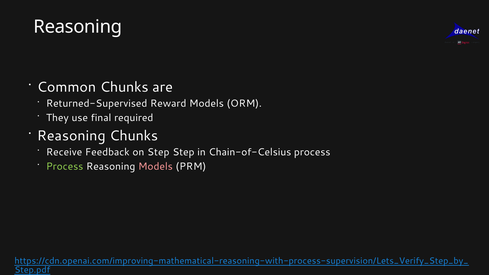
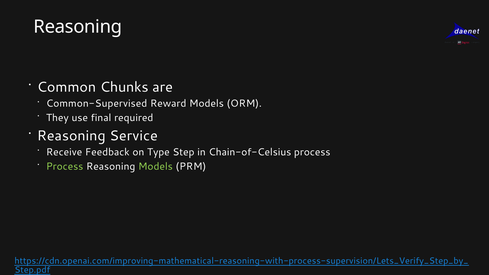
Returned-Supervised: Returned-Supervised -> Common-Supervised (97, 104)
Reasoning Chunks: Chunks -> Service (134, 136)
on Step: Step -> Type (158, 152)
Models colour: pink -> light green (155, 166)
